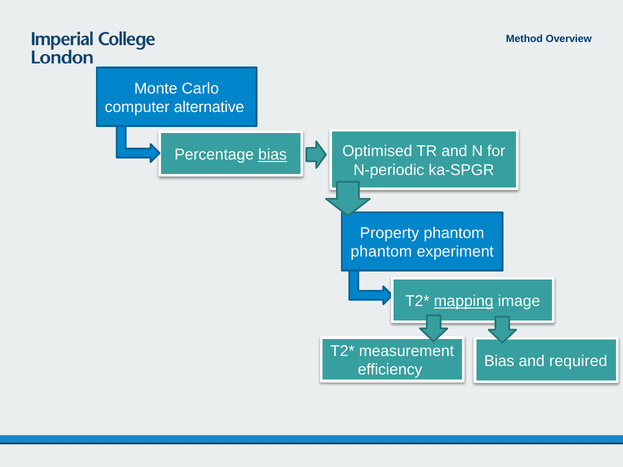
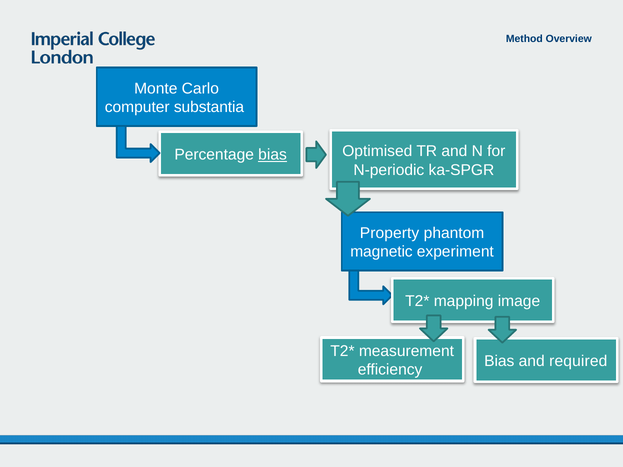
alternative: alternative -> substantia (209, 107)
phantom: phantom -> magnetic (381, 252)
mapping underline: present -> none (464, 301)
